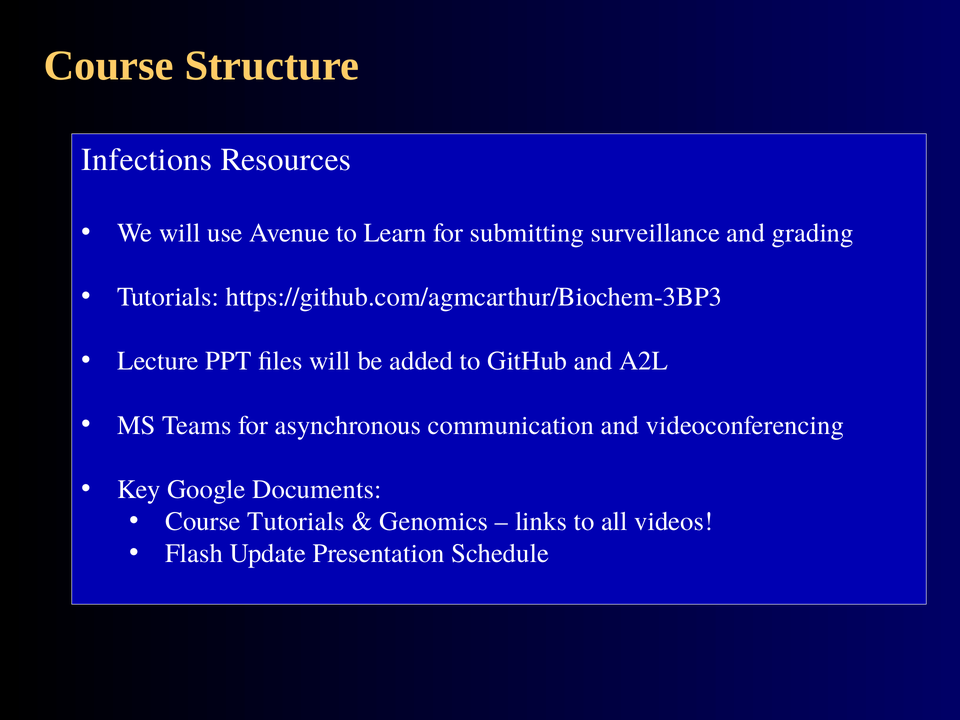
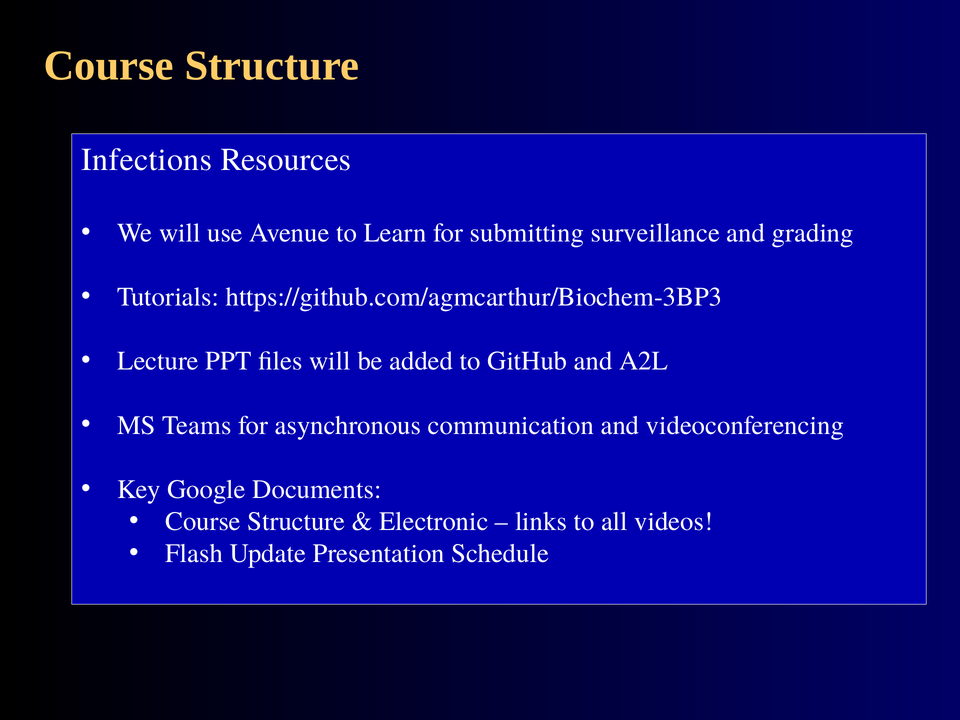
Tutorials: Tutorials -> Structure (296, 521)
Genomics: Genomics -> Electronic (434, 521)
